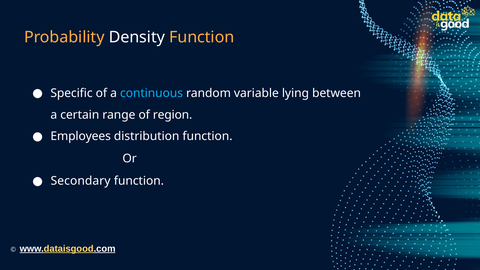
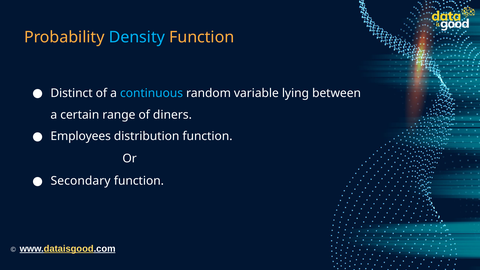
Density colour: white -> light blue (137, 37)
Specific: Specific -> Distinct (72, 93)
region: region -> diners (172, 115)
